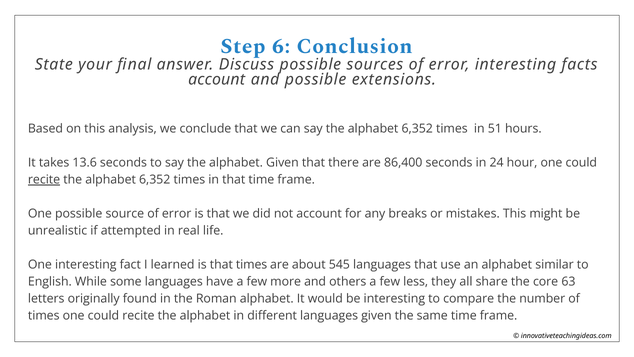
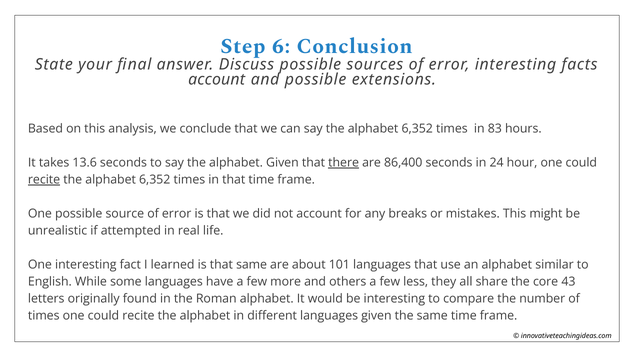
51: 51 -> 83 (495, 128)
there underline: none -> present (344, 162)
that times: times -> same (252, 264)
545: 545 -> 101 (339, 264)
63: 63 -> 43 (568, 281)
